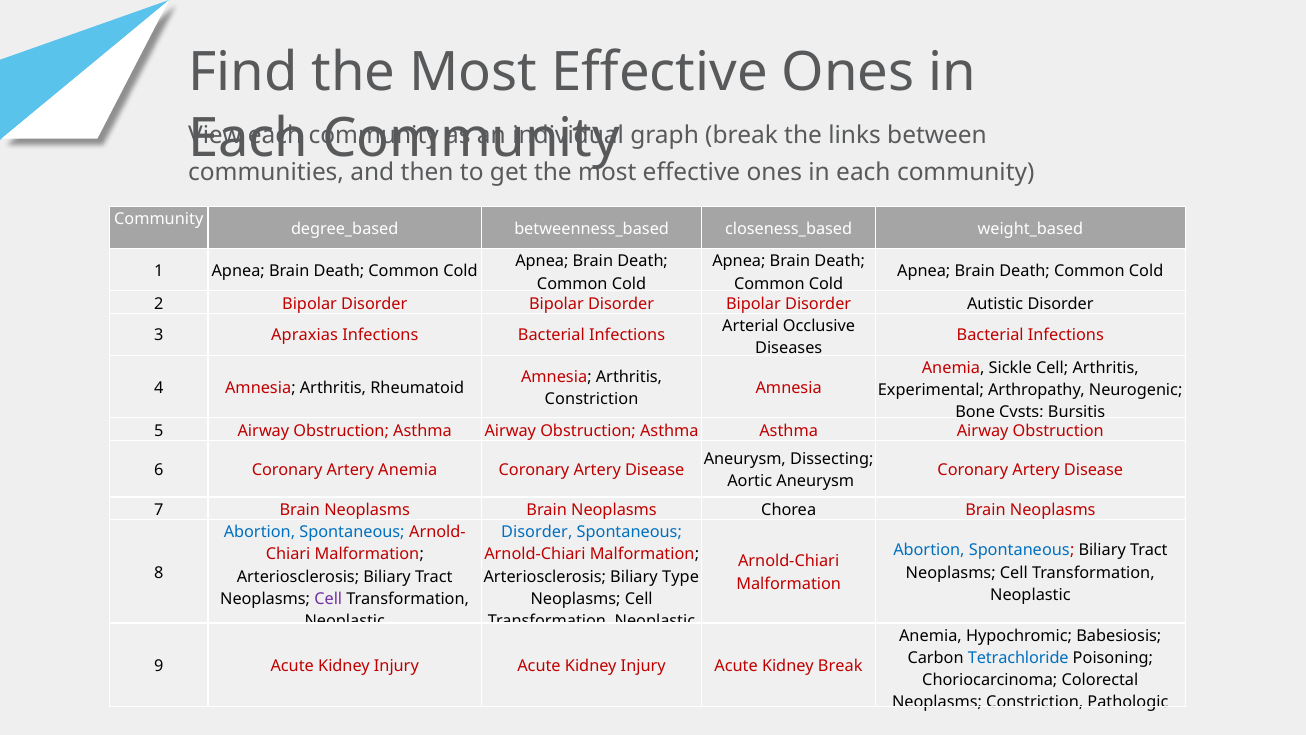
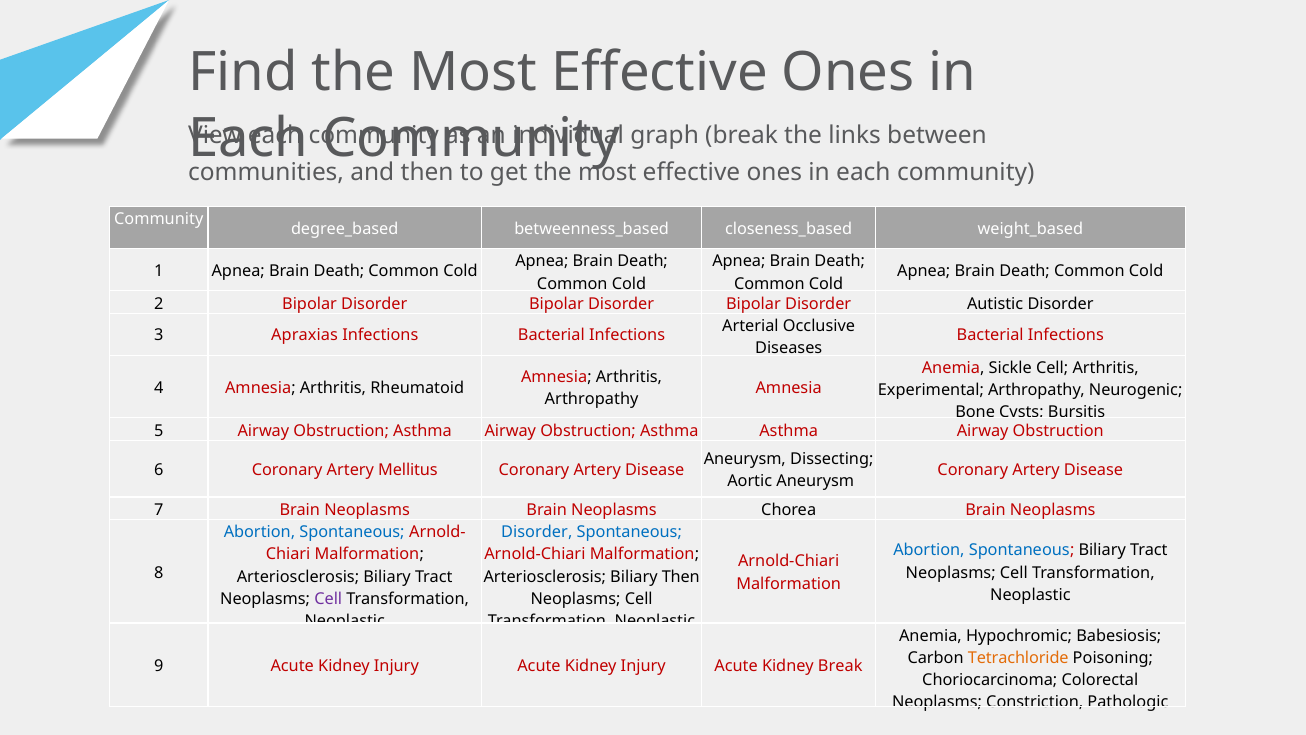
Constriction: Constriction -> Arthropathy (592, 399)
Artery Anemia: Anemia -> Mellitus (408, 470)
Biliary Type: Type -> Then (681, 576)
Tetrachloride colour: blue -> orange (1018, 658)
